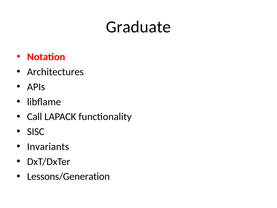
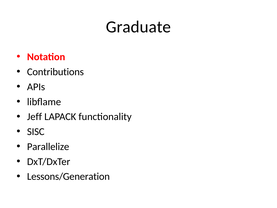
Architectures: Architectures -> Contributions (55, 72)
Call: Call -> Jeff (34, 117)
Invariants: Invariants -> Parallelize (48, 146)
